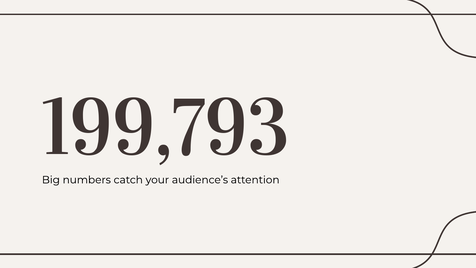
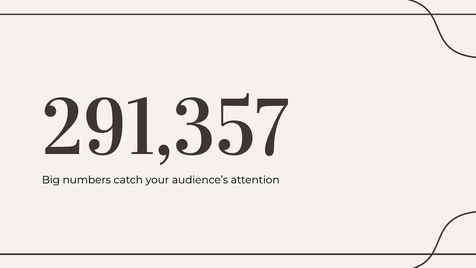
199,793: 199,793 -> 291,357 (165, 128)
